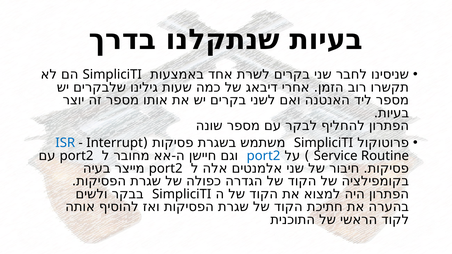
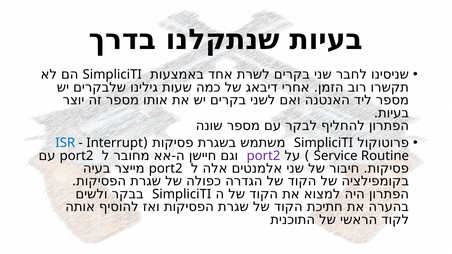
port2 colour: blue -> purple (263, 156)
